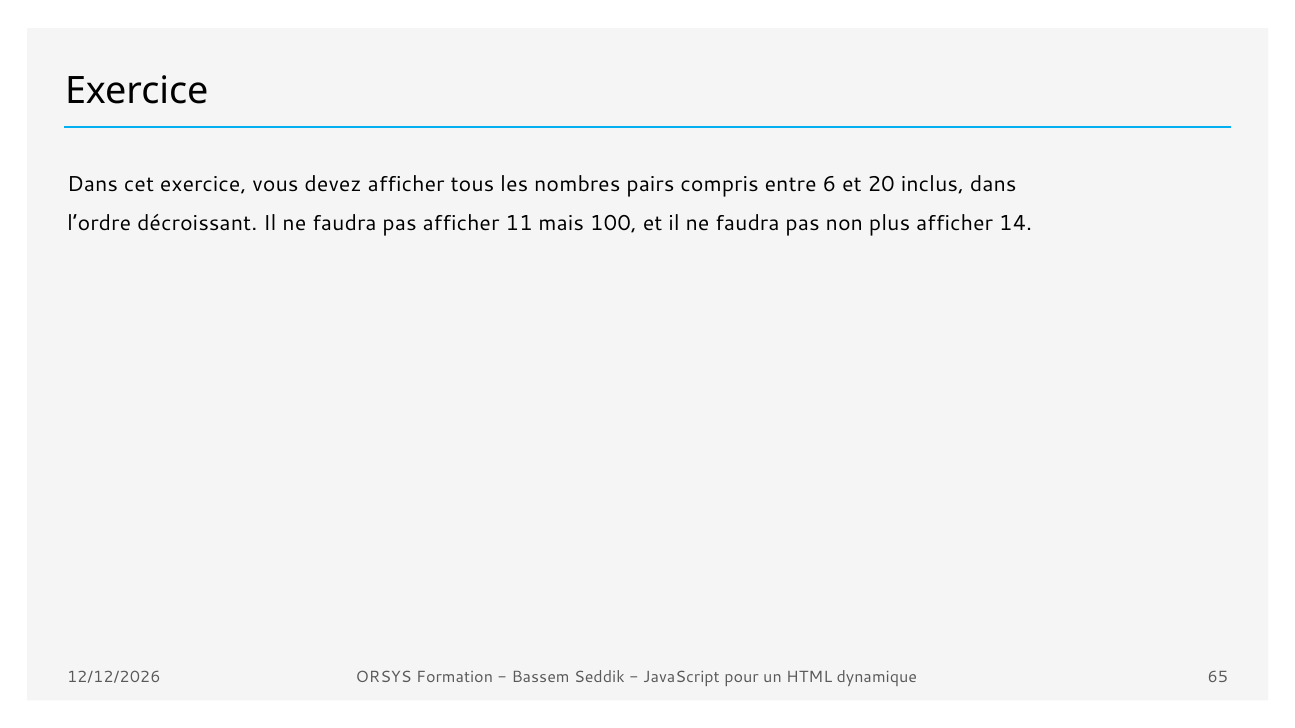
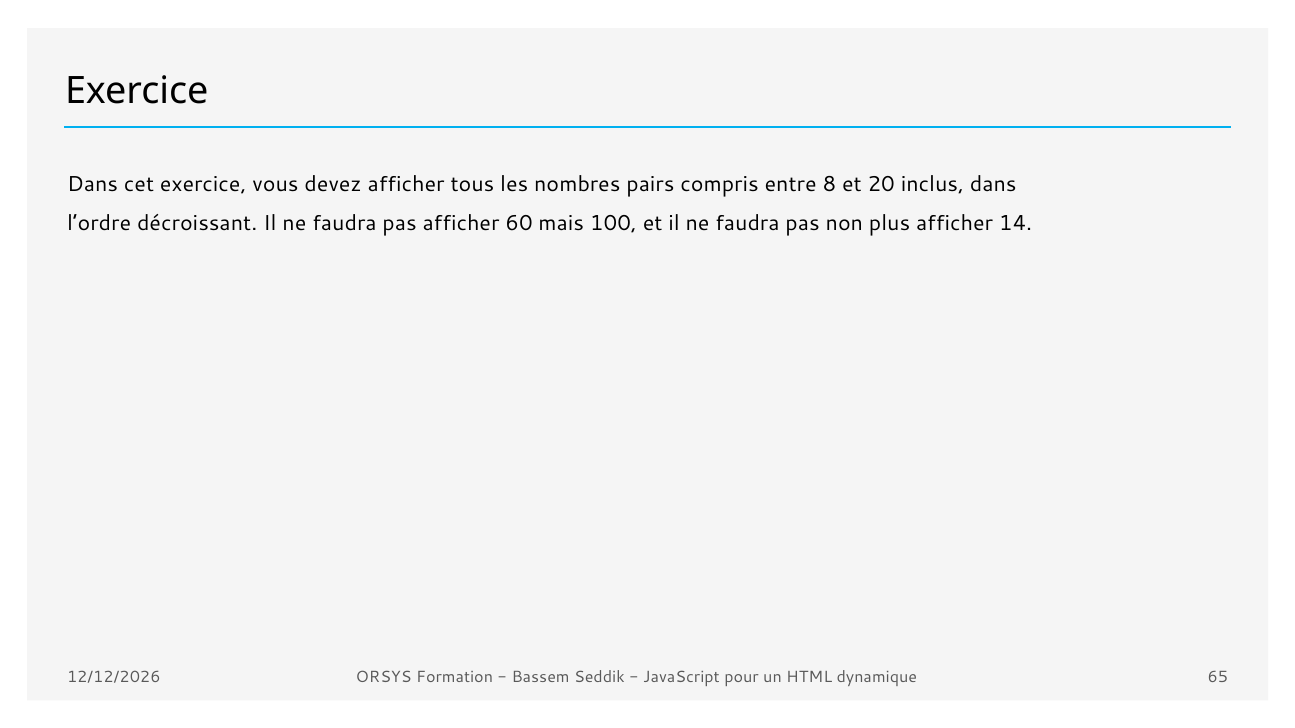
6: 6 -> 8 (829, 185)
11: 11 -> 60 (519, 224)
